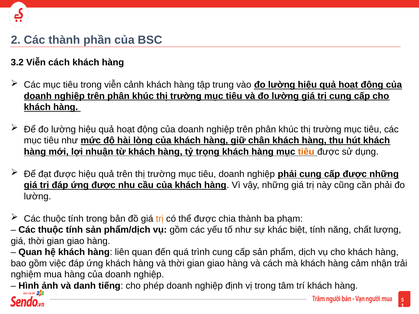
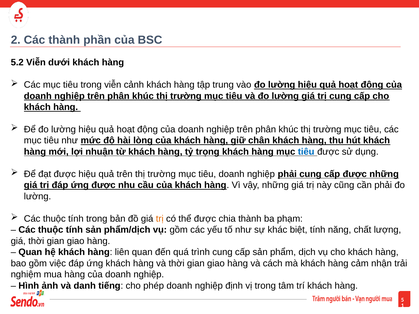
3.2: 3.2 -> 5.2 (17, 63)
Viễn cách: cách -> dưới (59, 63)
tiêu colour: orange -> blue (306, 152)
